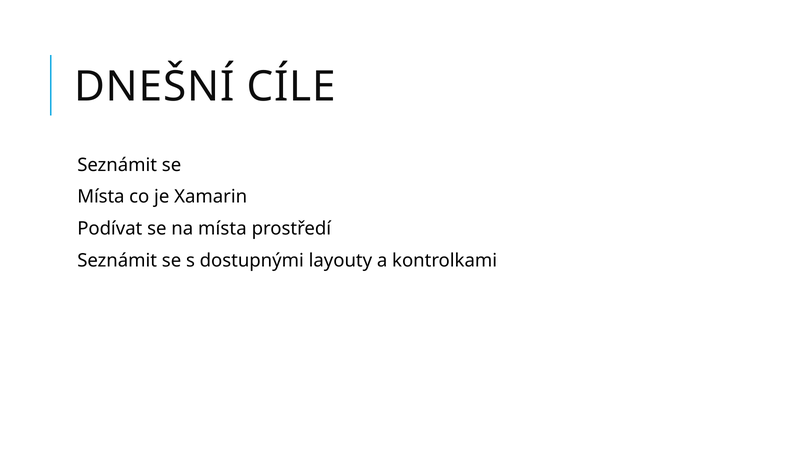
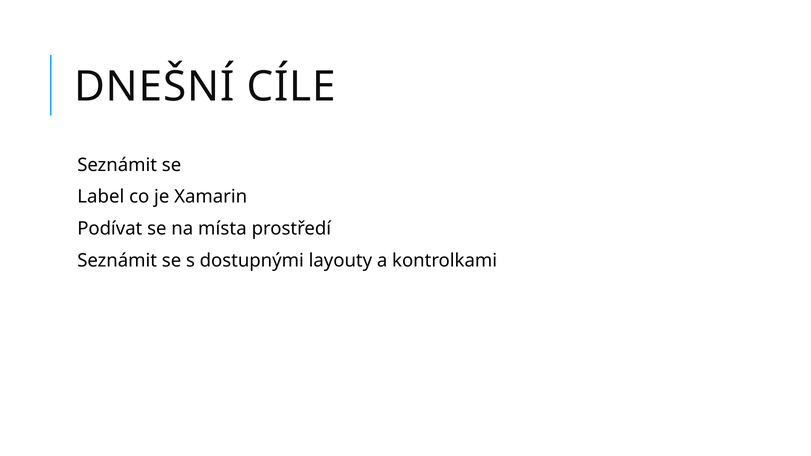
Místa: Místa -> Label (101, 197)
